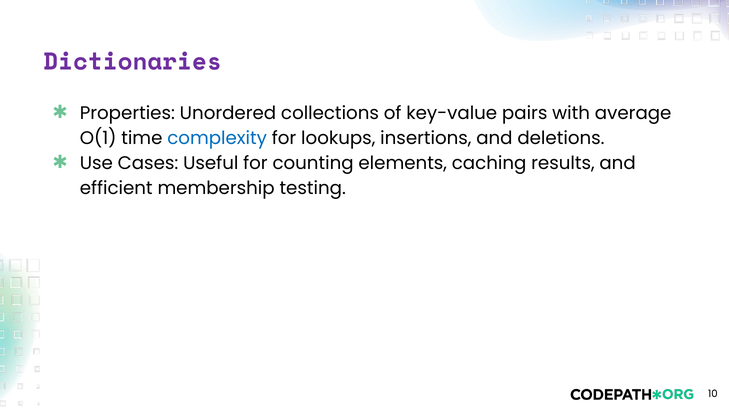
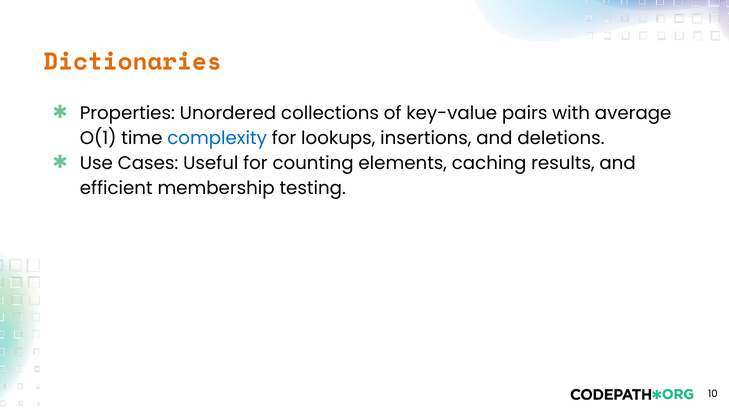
Dictionaries colour: purple -> orange (133, 62)
